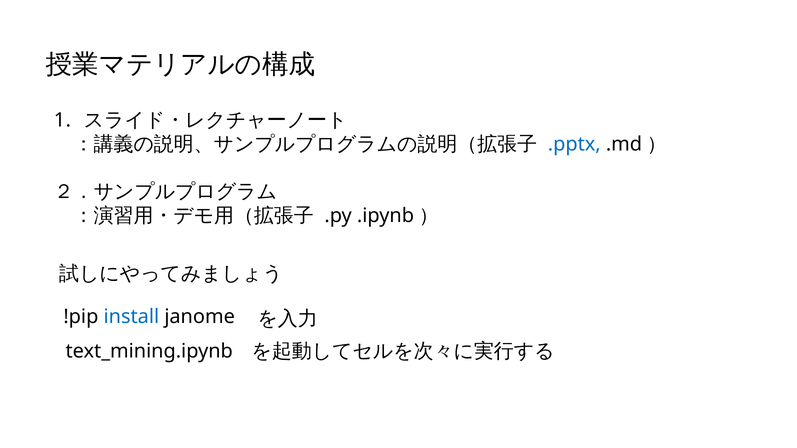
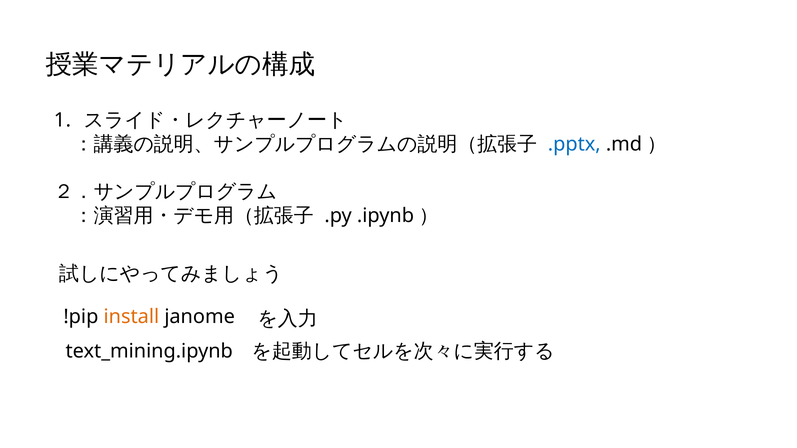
install colour: blue -> orange (131, 317)
